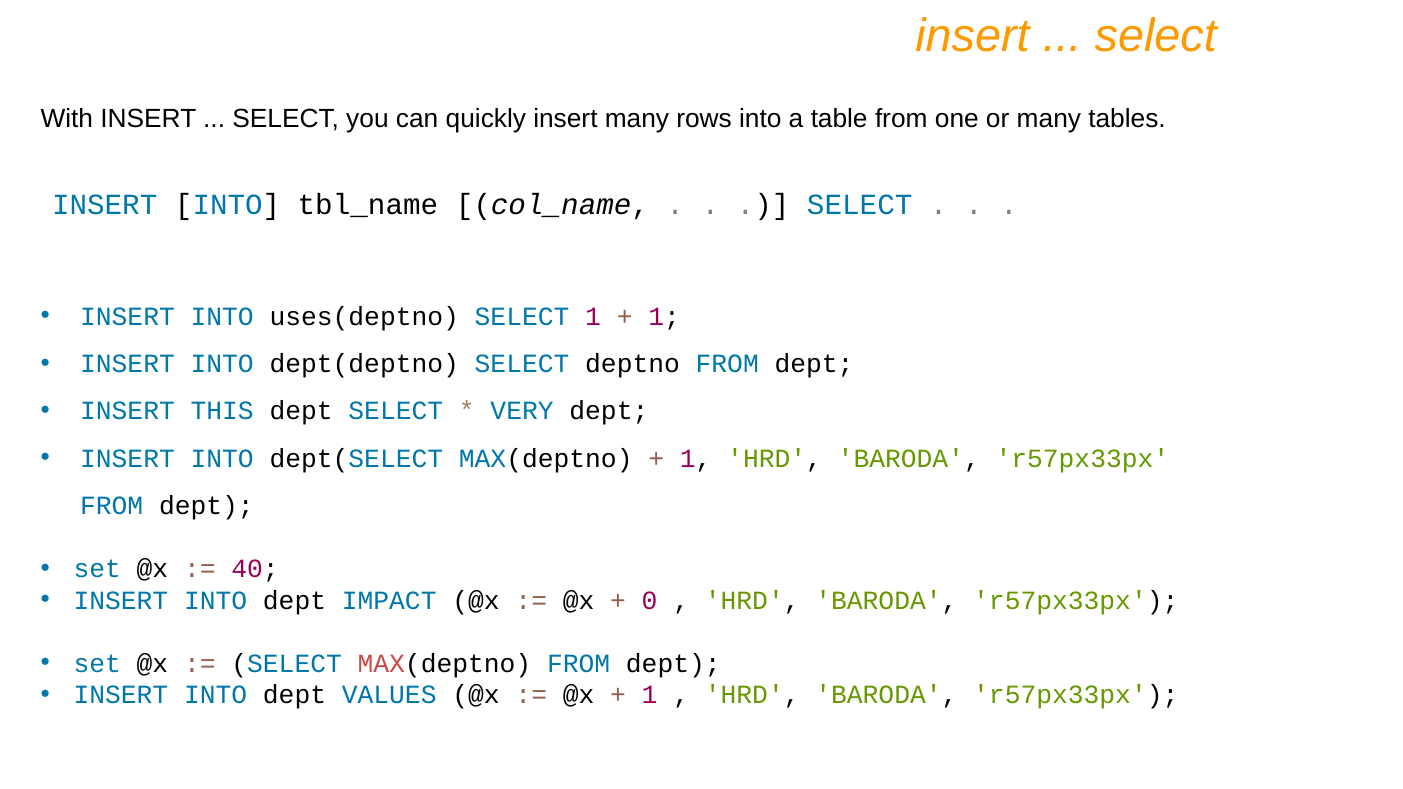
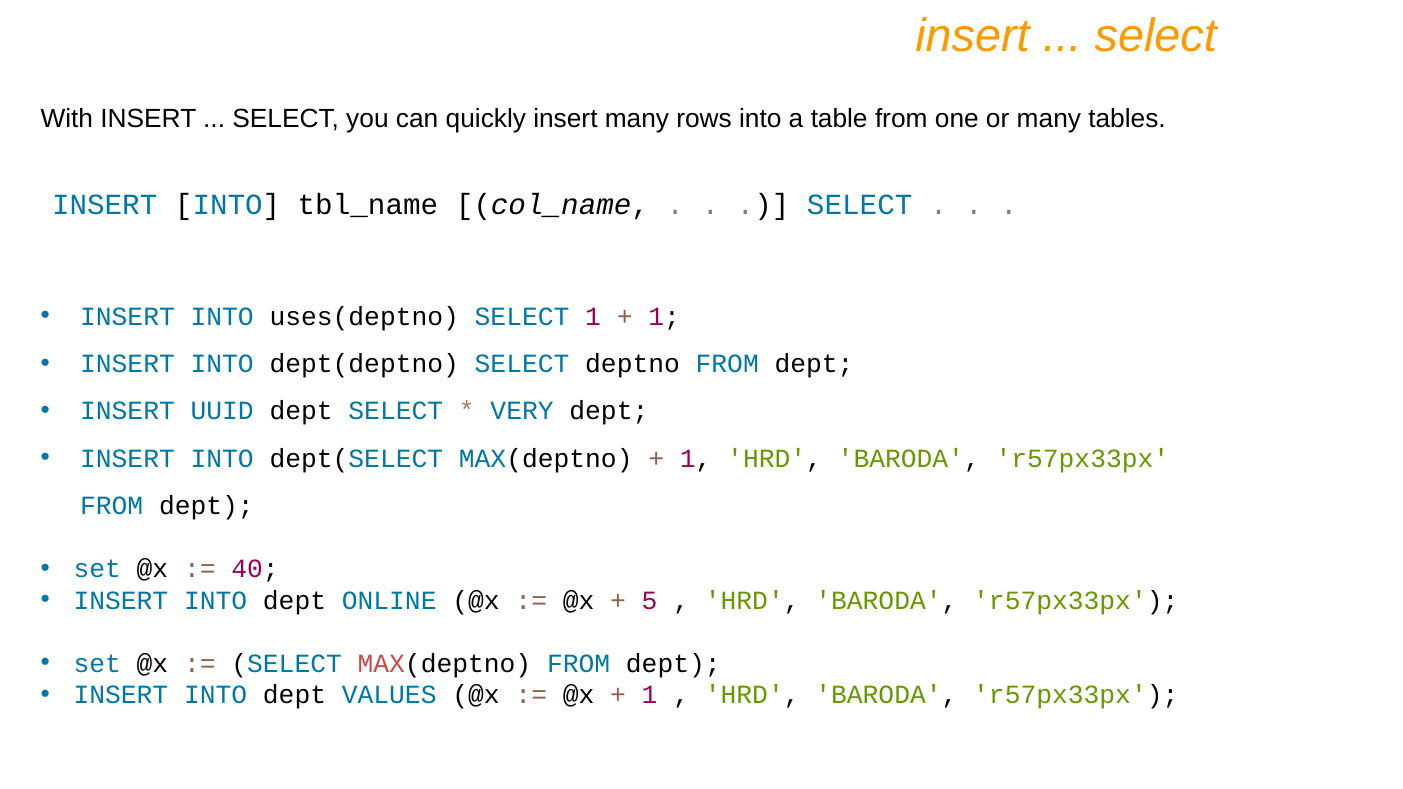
THIS: THIS -> UUID (222, 411)
IMPACT: IMPACT -> ONLINE (389, 601)
0: 0 -> 5 (650, 601)
